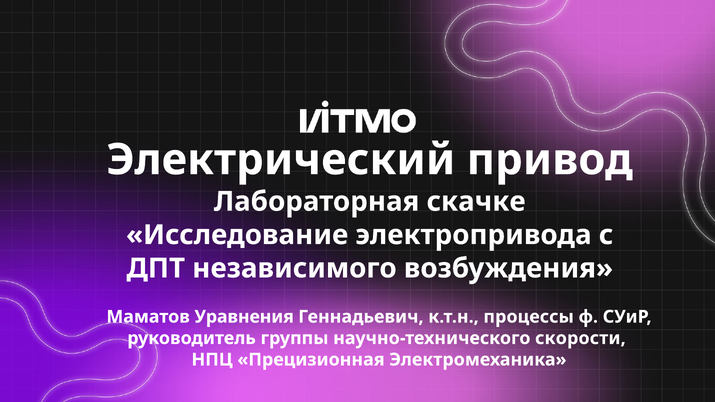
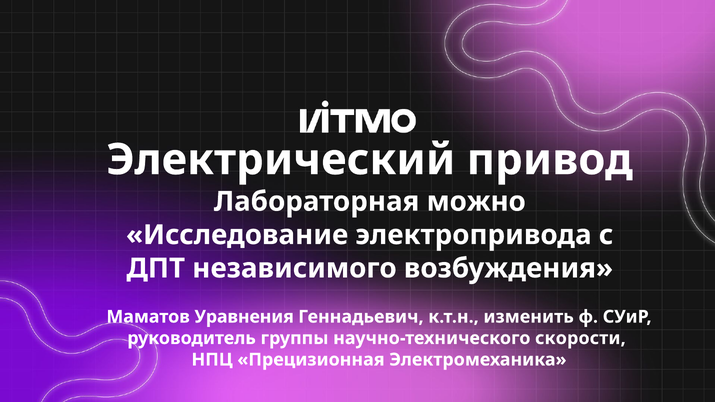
скачке: скачке -> можно (476, 202)
процессы: процессы -> изменить (529, 317)
